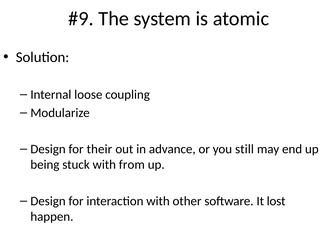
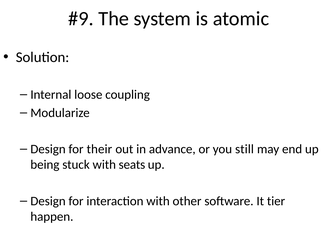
from: from -> seats (132, 165)
lost: lost -> tier (276, 201)
